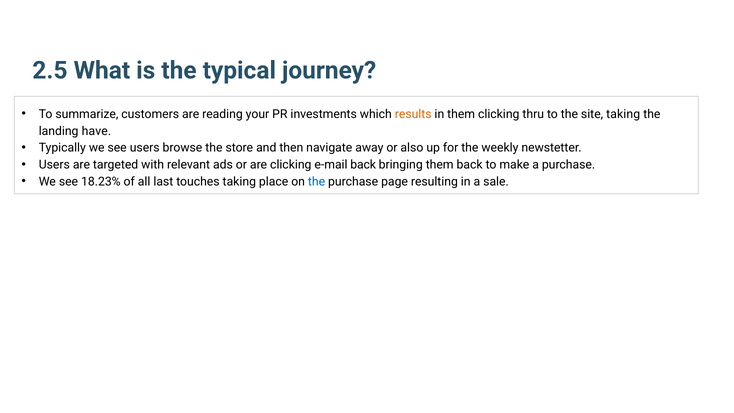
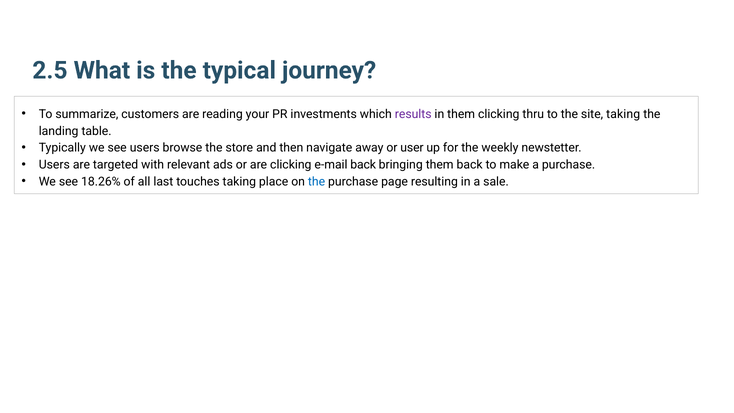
results colour: orange -> purple (413, 114)
have: have -> table (97, 131)
also: also -> user (412, 148)
18.23%: 18.23% -> 18.26% (101, 182)
